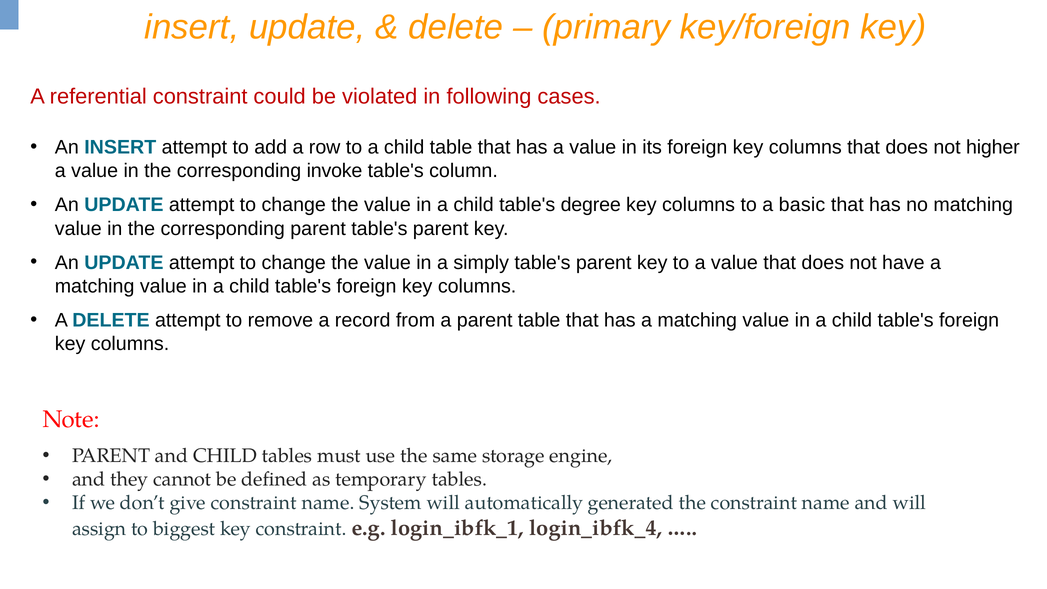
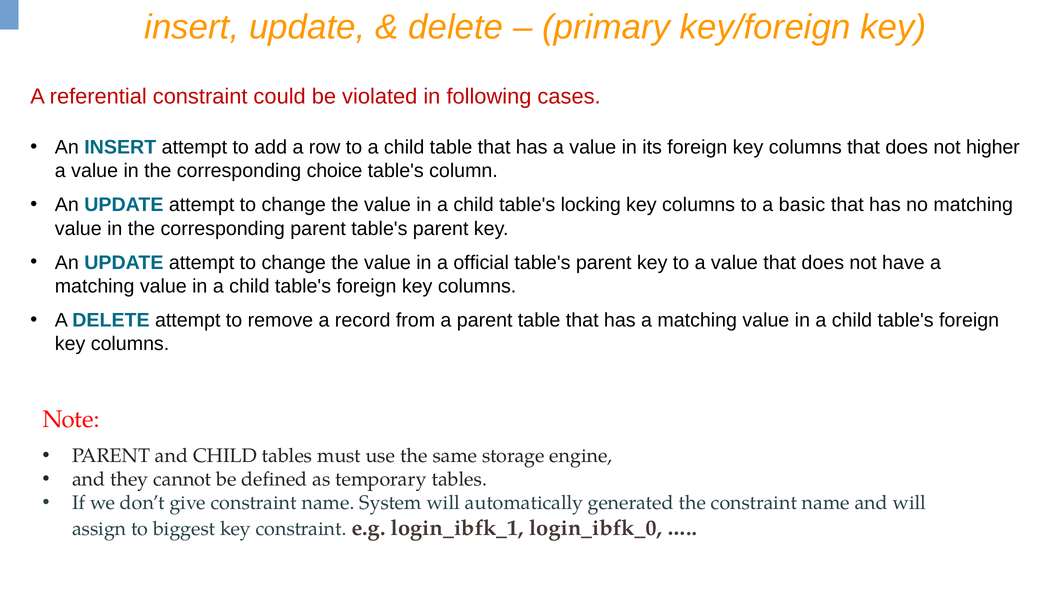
invoke: invoke -> choice (335, 171)
degree: degree -> locking (591, 205)
simply: simply -> official (481, 263)
login_ibfk_4: login_ibfk_4 -> login_ibfk_0 (596, 528)
